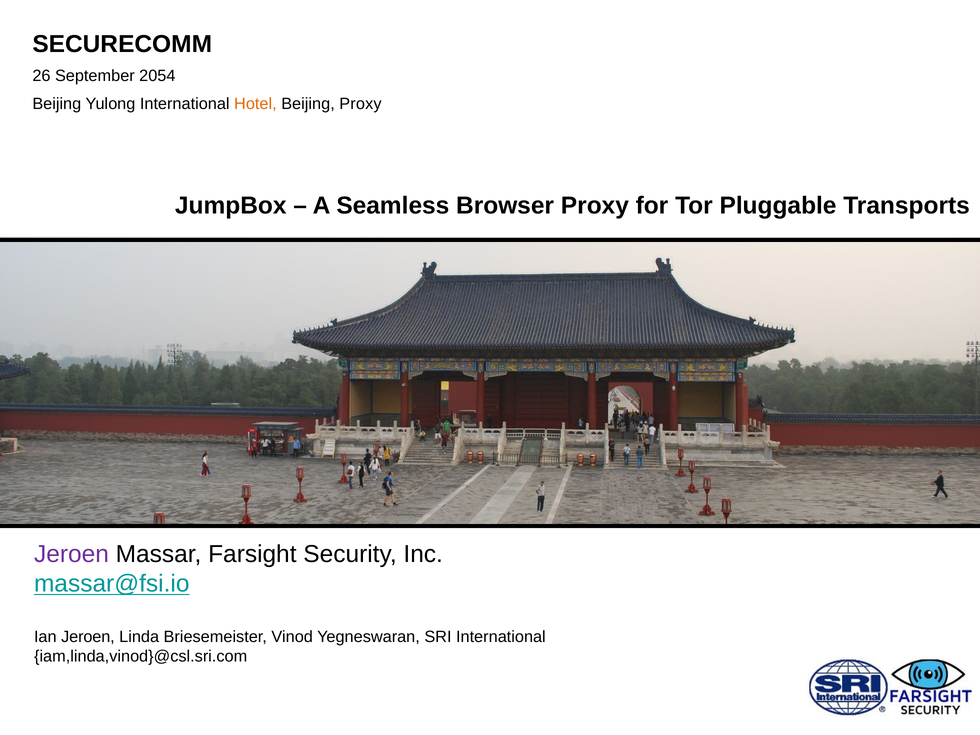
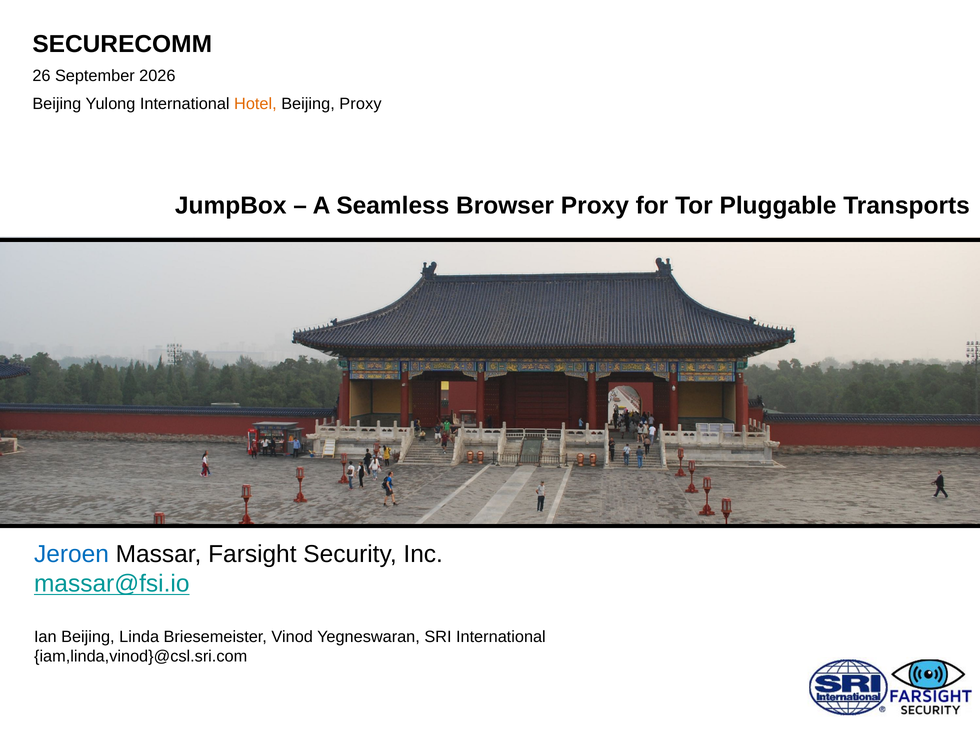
2054: 2054 -> 2026 (157, 76)
Jeroen colour: purple -> blue (72, 554)
Ian Jeroen: Jeroen -> Beijing (88, 637)
